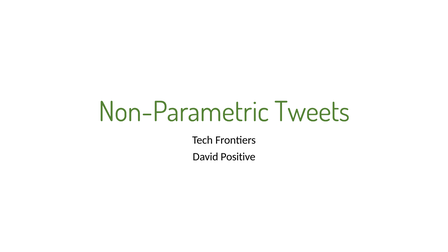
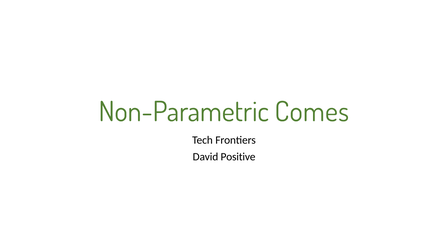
Tweets: Tweets -> Comes (312, 112)
